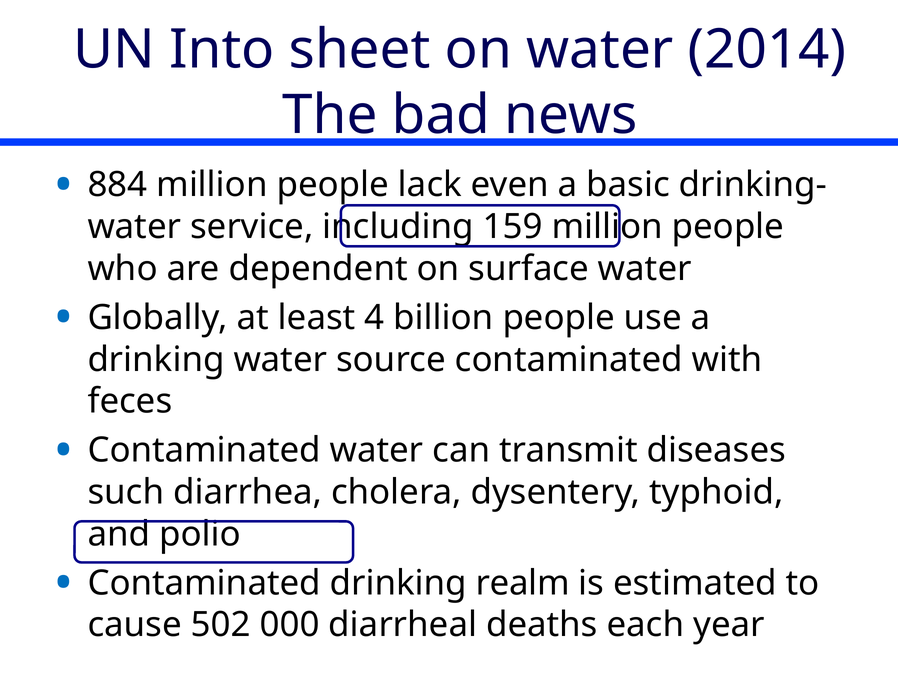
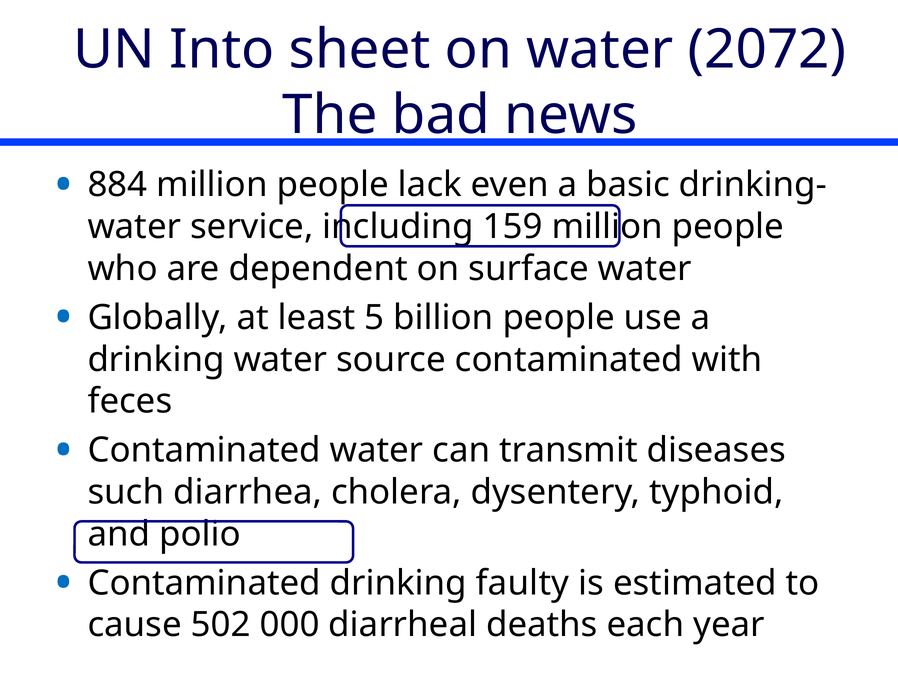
2014: 2014 -> 2072 (767, 49)
4: 4 -> 5 (374, 318)
realm: realm -> faulty (523, 583)
